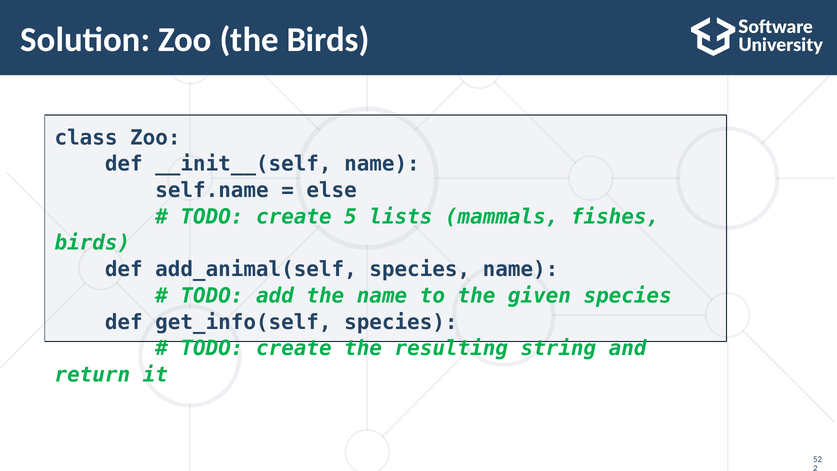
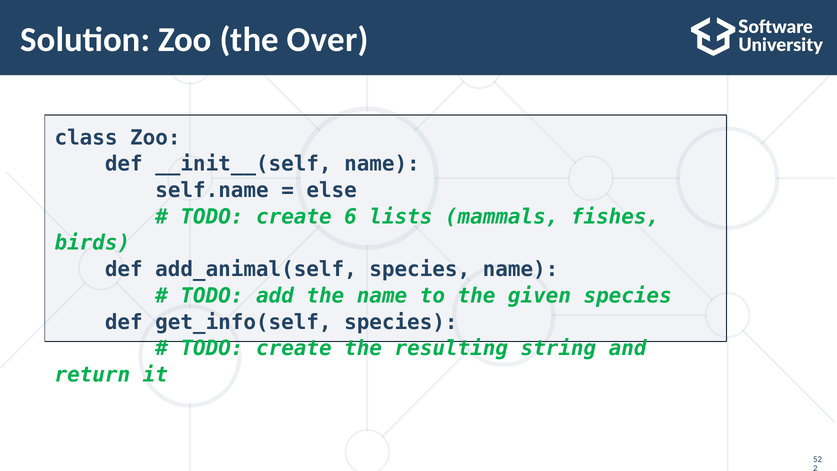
the Birds: Birds -> Over (328, 40)
5: 5 -> 6 (351, 217)
